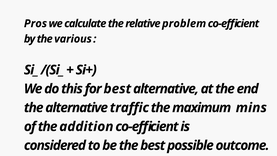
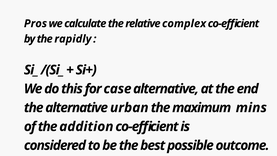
problem: problem -> complex (184, 24)
various: various -> rapidly (73, 39)
for best: best -> case (117, 89)
traffic: traffic -> urban (129, 108)
